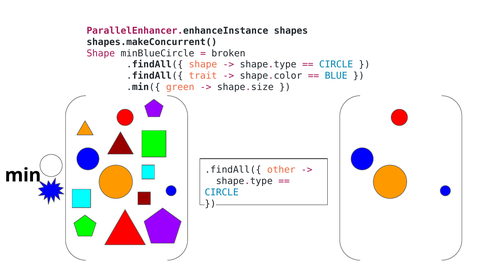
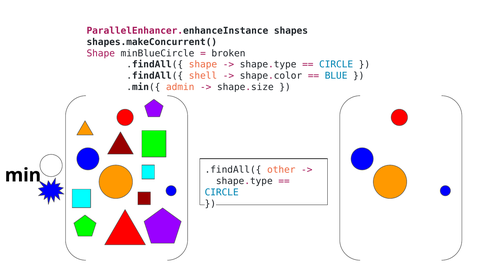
trait: trait -> shell (203, 76)
green: green -> admin (180, 87)
